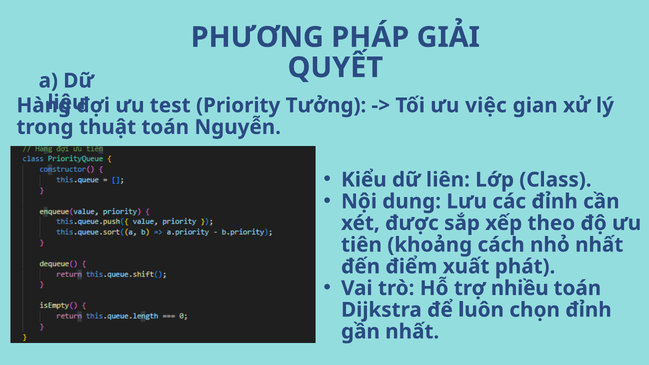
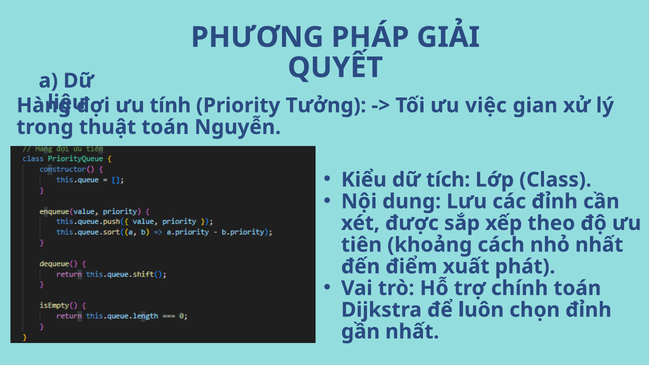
test: test -> tính (170, 105)
liên: liên -> tích (448, 180)
nhiều: nhiều -> chính (520, 288)
